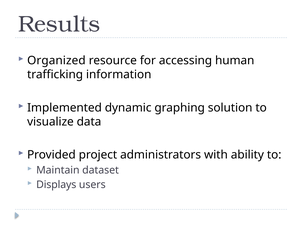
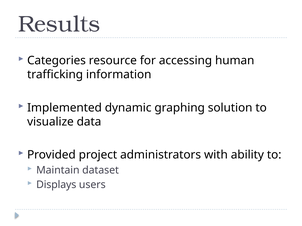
Organized: Organized -> Categories (56, 61)
